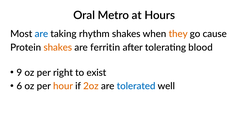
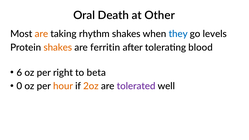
Metro: Metro -> Death (113, 15)
Hours: Hours -> Other (160, 15)
are colour: blue -> orange (41, 34)
they colour: orange -> blue (178, 34)
cause: cause -> levels (215, 34)
9: 9 -> 6 (19, 73)
exist: exist -> beta (96, 73)
6: 6 -> 0 (19, 86)
tolerated colour: blue -> purple (136, 86)
